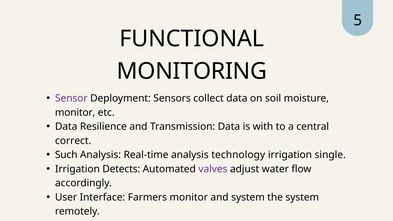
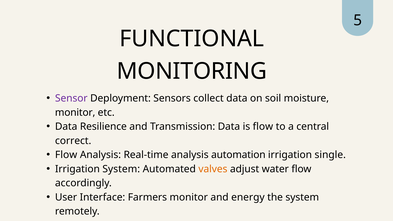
is with: with -> flow (263, 127)
Such: Such -> Flow (66, 155)
technology: technology -> automation (238, 155)
Irrigation Detects: Detects -> System (121, 169)
valves colour: purple -> orange (213, 169)
and system: system -> energy (248, 197)
